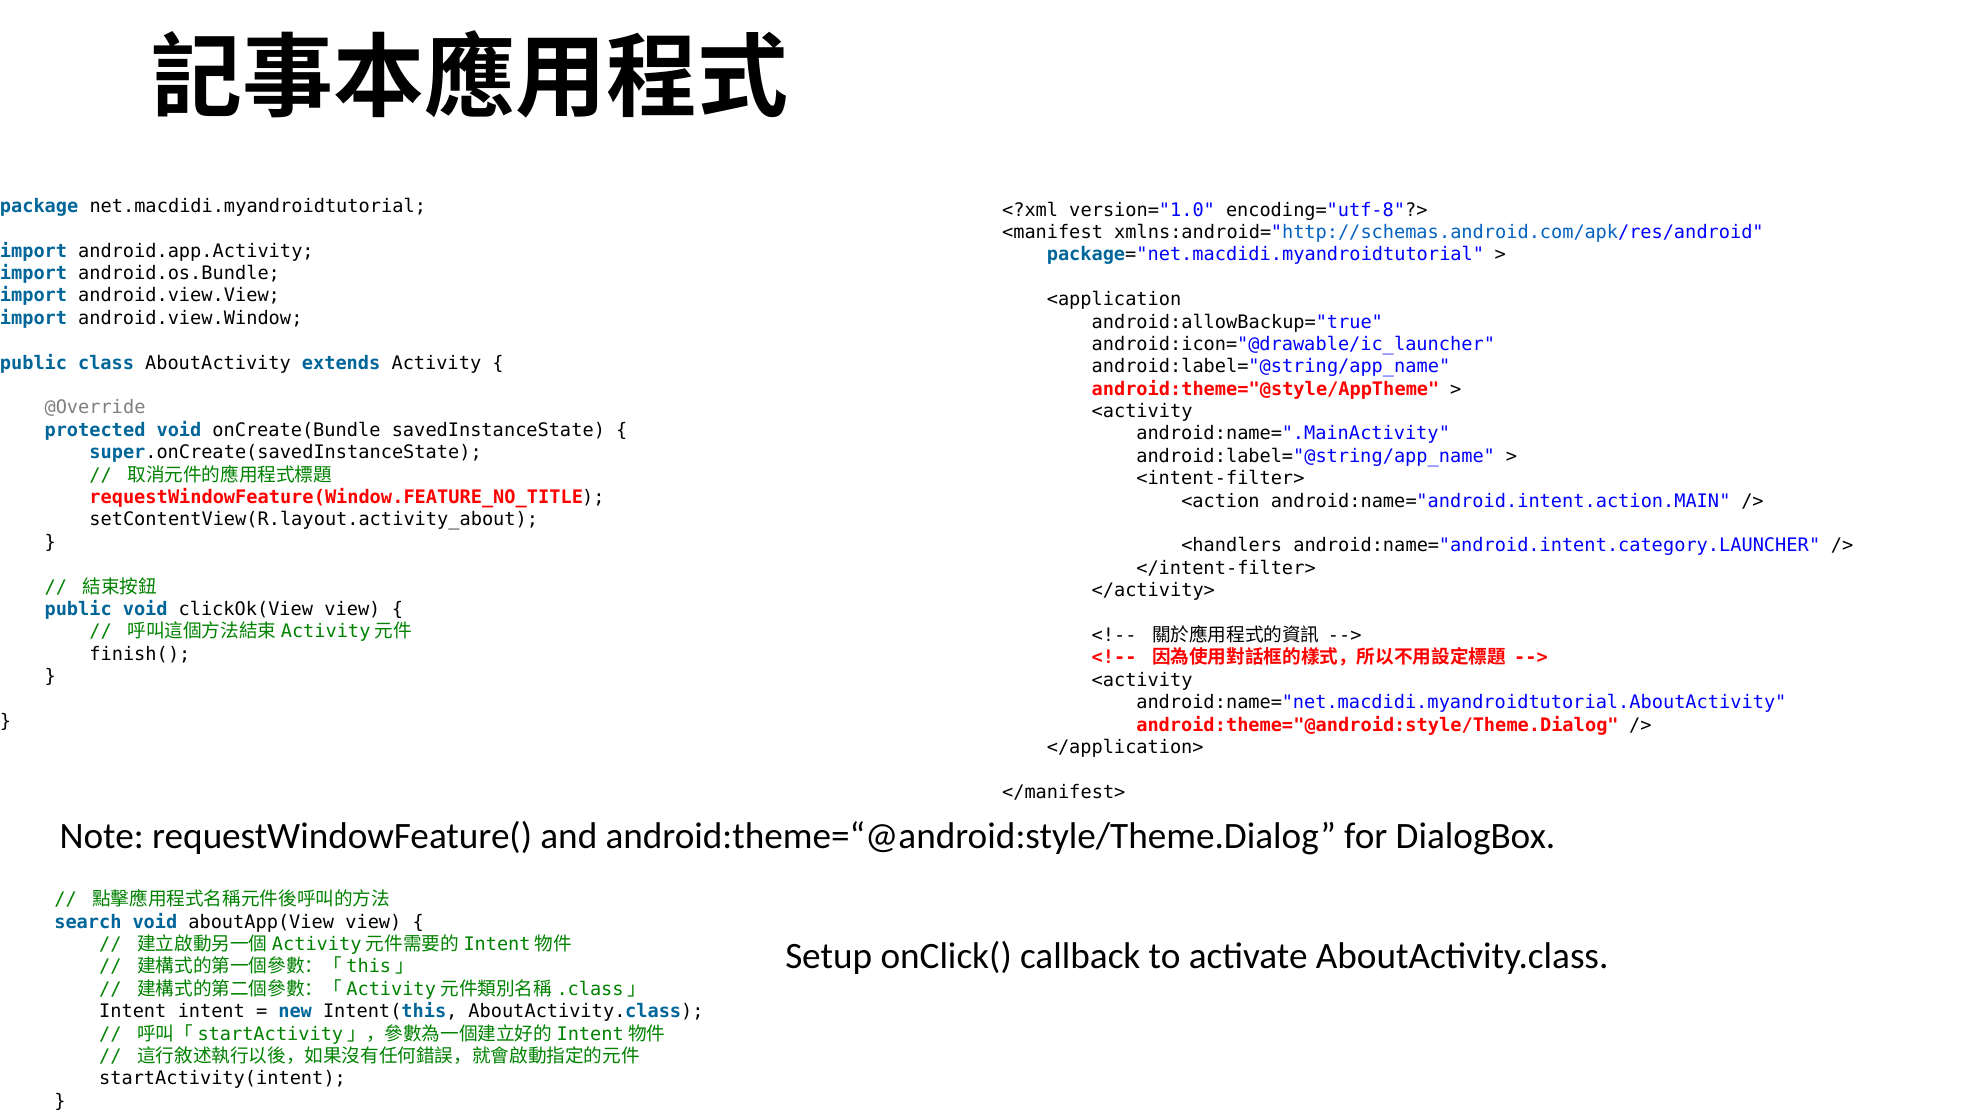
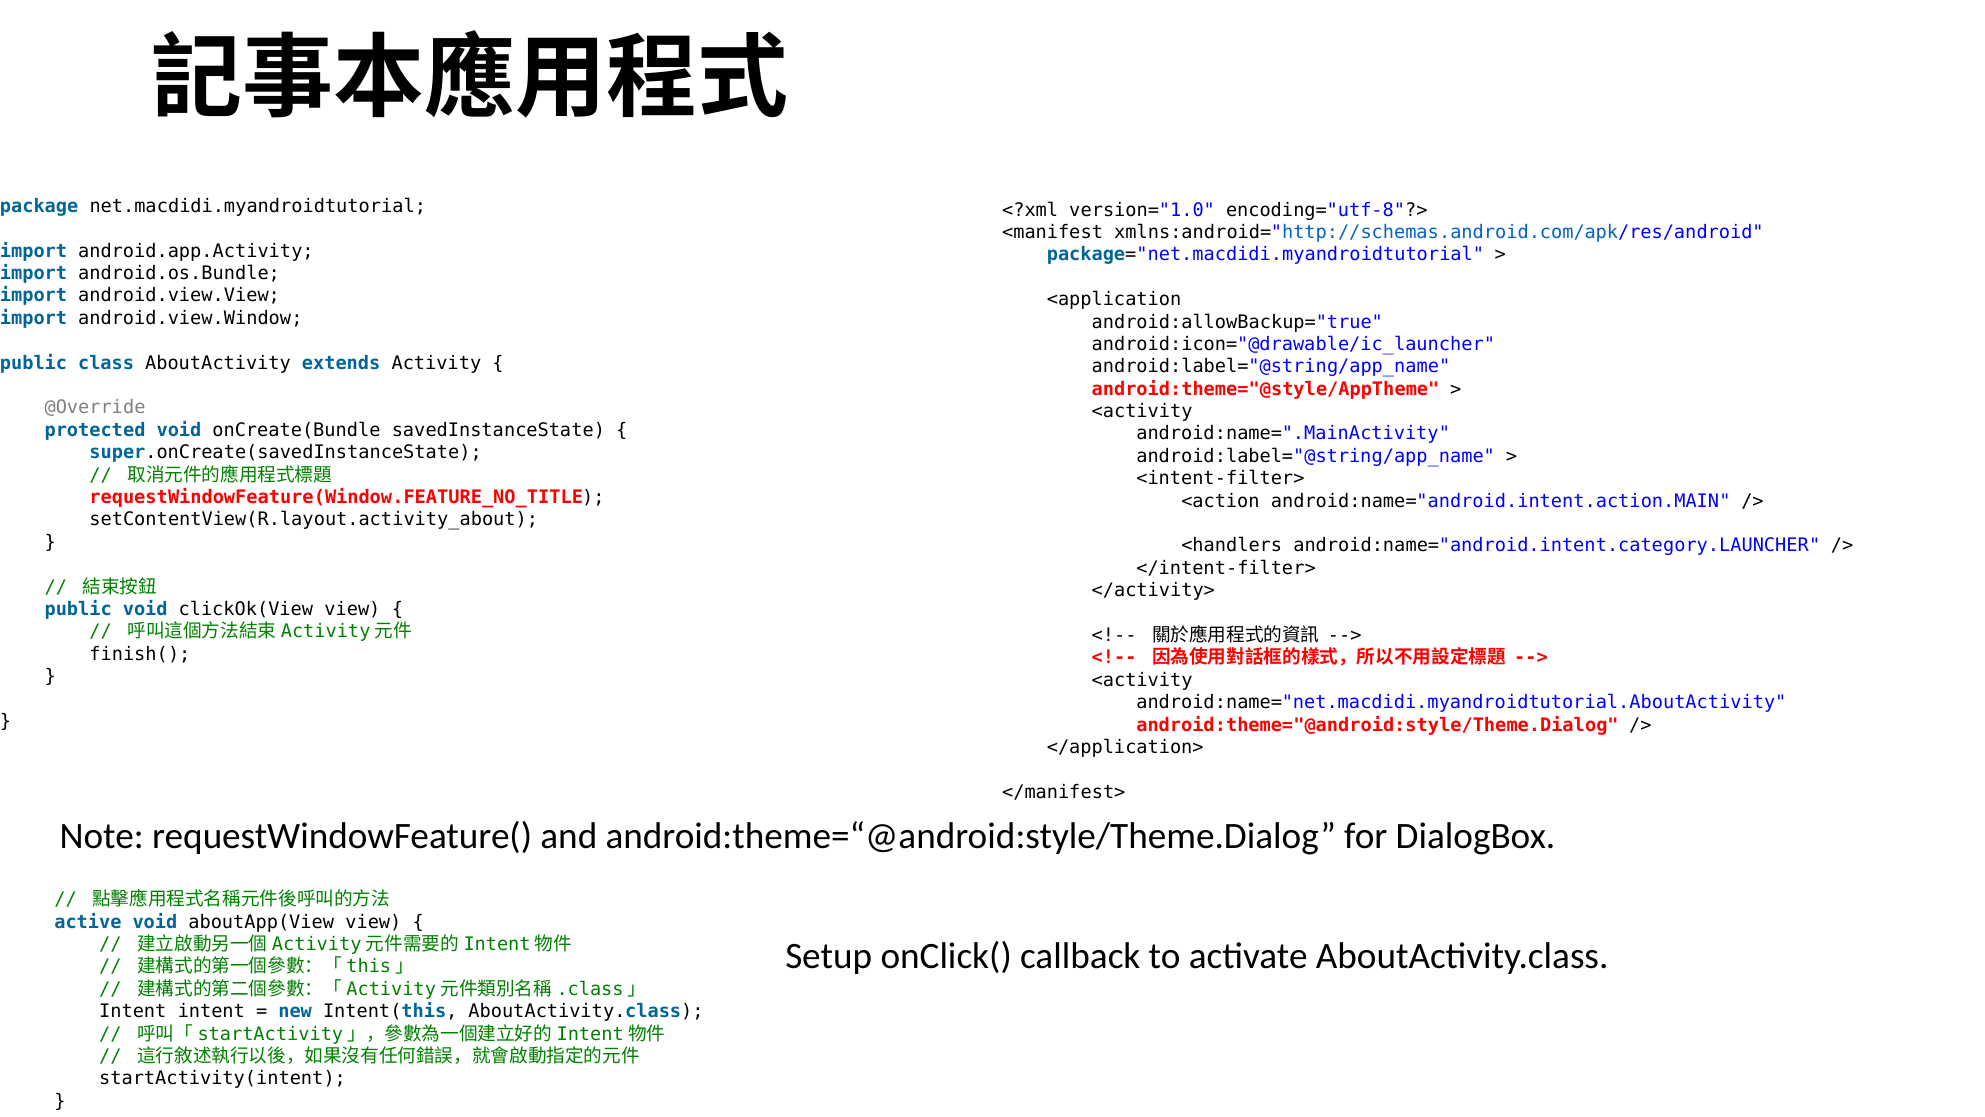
search: search -> active (88, 922)
